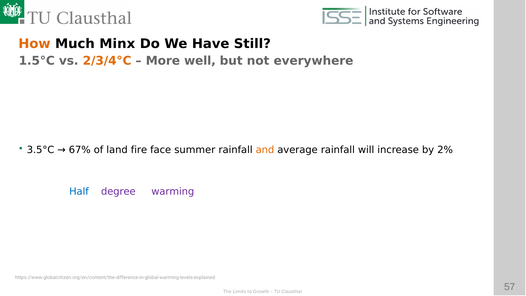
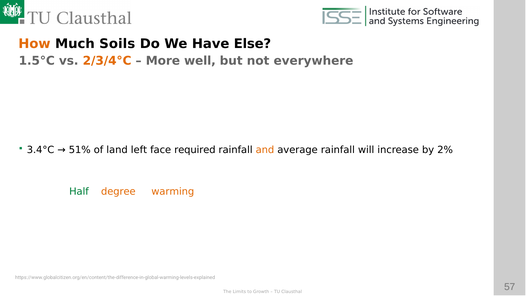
Minx: Minx -> Soils (117, 44)
Still: Still -> Else (252, 44)
3.5°C: 3.5°C -> 3.4°C (41, 150)
67%: 67% -> 51% (80, 150)
fire: fire -> left (139, 150)
face summer: summer -> required (195, 150)
Half colour: blue -> green (79, 191)
degree colour: purple -> orange (118, 191)
warming colour: purple -> orange (173, 191)
